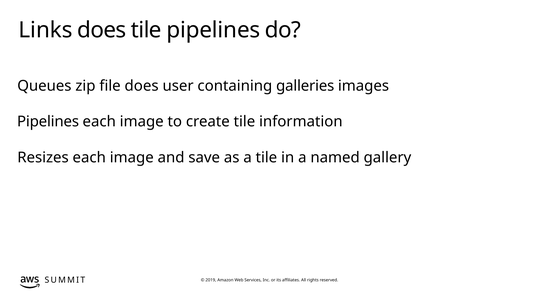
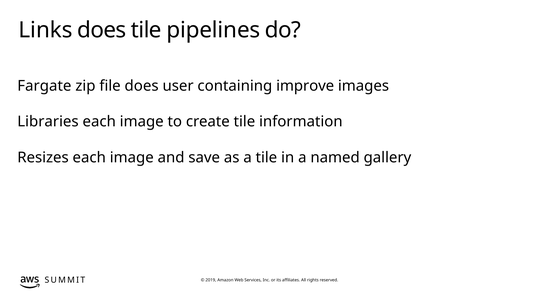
Queues: Queues -> Fargate (44, 86)
galleries: galleries -> improve (305, 86)
Pipelines: Pipelines -> Libraries (48, 122)
